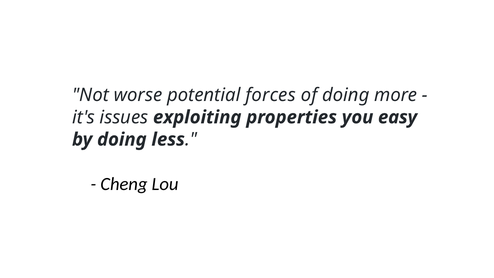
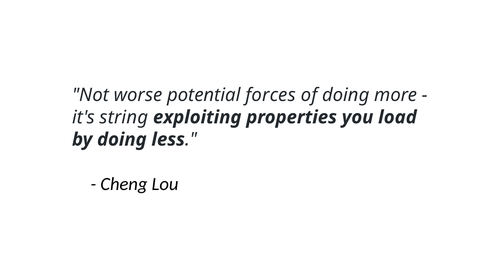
issues: issues -> string (124, 117)
easy: easy -> load (397, 117)
